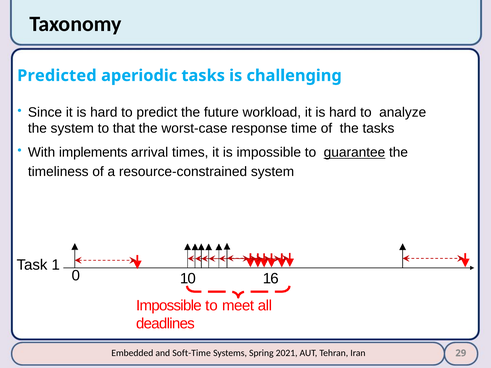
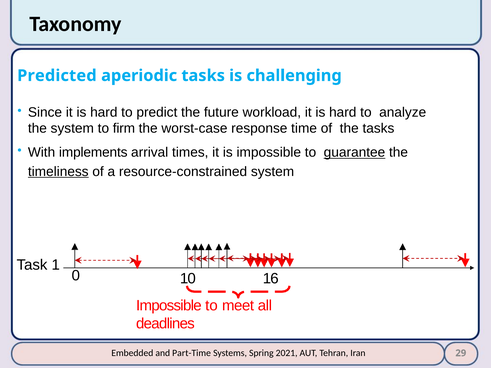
that: that -> firm (124, 128)
timeliness underline: none -> present (58, 172)
Soft-Time: Soft-Time -> Part-Time (192, 353)
